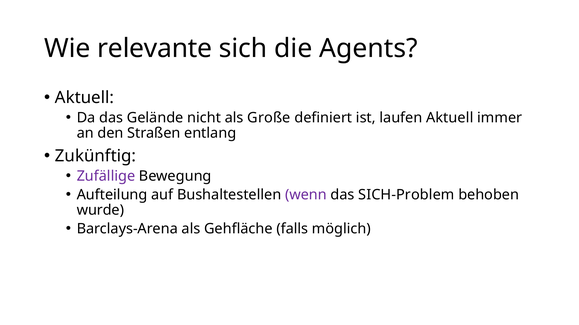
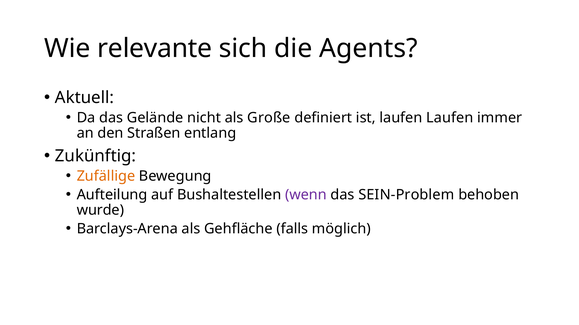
laufen Aktuell: Aktuell -> Laufen (450, 118)
Zufällige colour: purple -> orange (106, 176)
SICH-Problem: SICH-Problem -> SEIN-Problem (406, 195)
